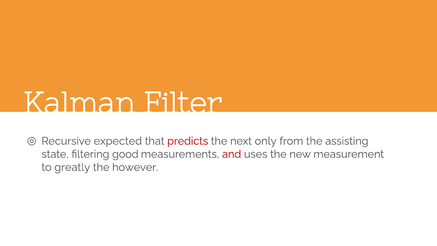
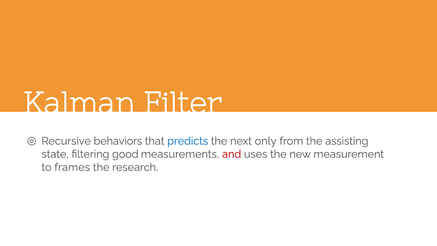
expected: expected -> behaviors (118, 141)
predicts colour: red -> blue (188, 141)
greatly: greatly -> frames (72, 167)
however: however -> research (135, 167)
